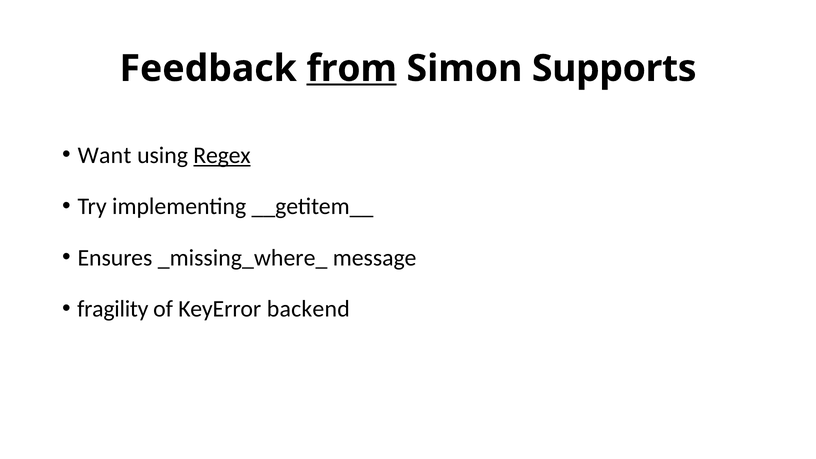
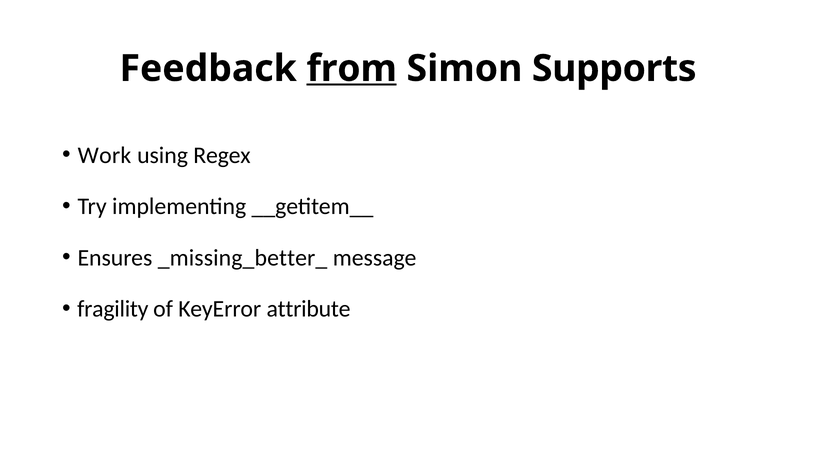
Want: Want -> Work (104, 155)
Regex underline: present -> none (222, 155)
_missing_where_: _missing_where_ -> _missing_better_ (243, 258)
backend: backend -> attribute (309, 309)
